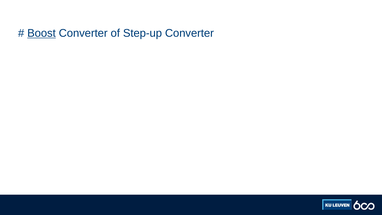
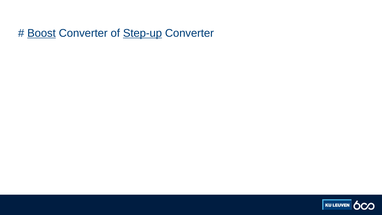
Step-up underline: none -> present (143, 33)
